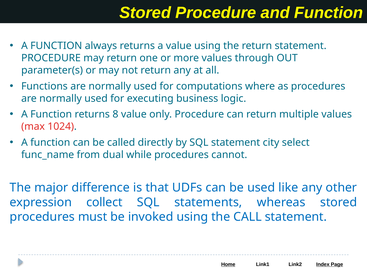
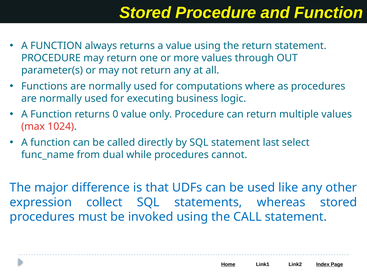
8: 8 -> 0 (115, 114)
city: city -> last (271, 143)
